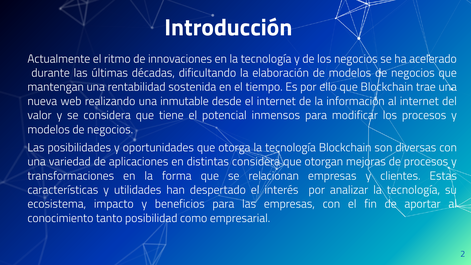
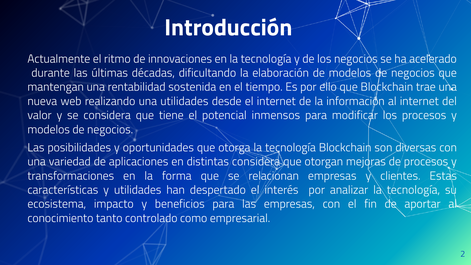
una inmutable: inmutable -> utilidades (184, 101)
posibilidad: posibilidad -> controlado (151, 218)
